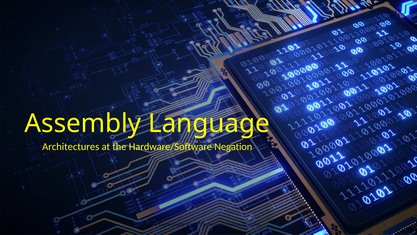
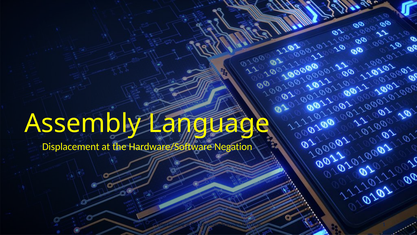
Architectures: Architectures -> Displacement (71, 146)
